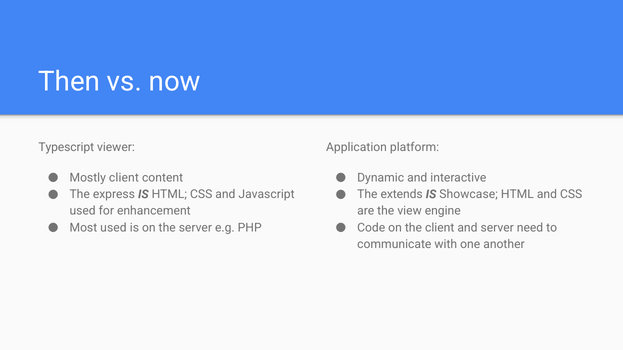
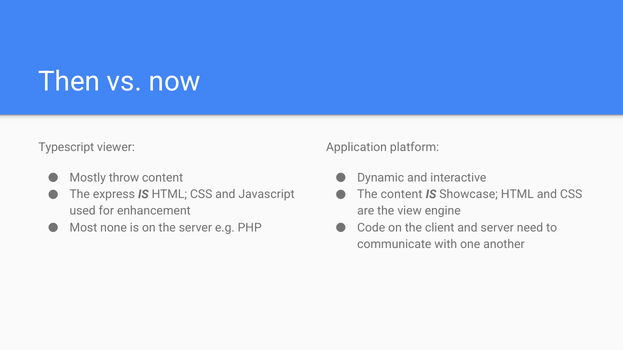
Mostly client: client -> throw (124, 178)
The extends: extends -> content (402, 195)
Most used: used -> none (114, 228)
